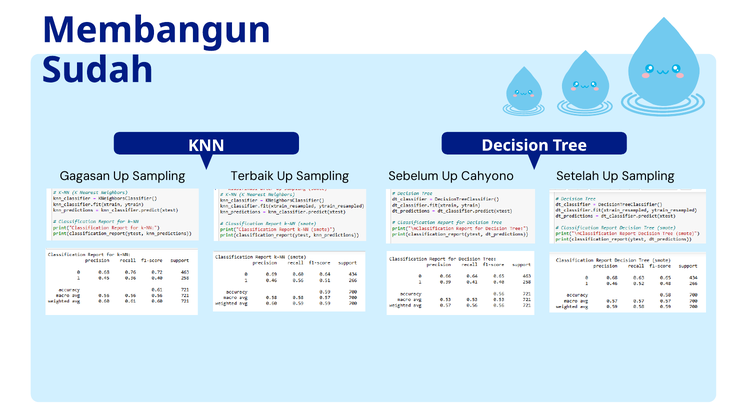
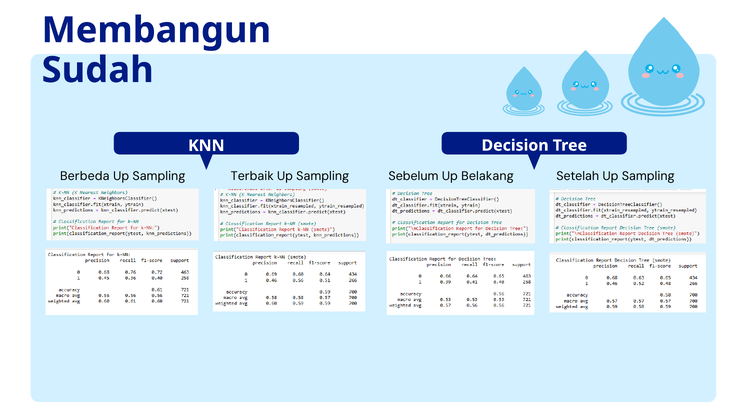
Gagasan: Gagasan -> Berbeda (85, 176)
Cahyono: Cahyono -> Belakang (488, 176)
